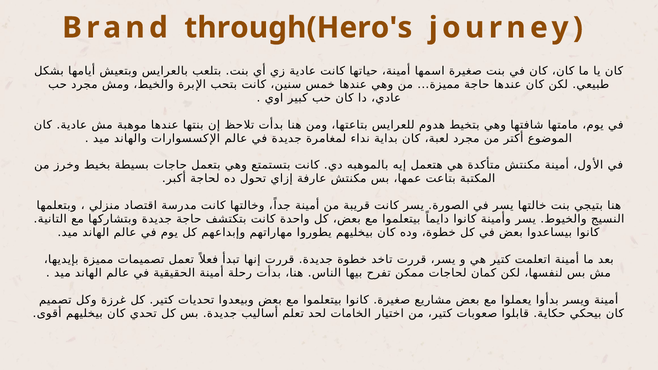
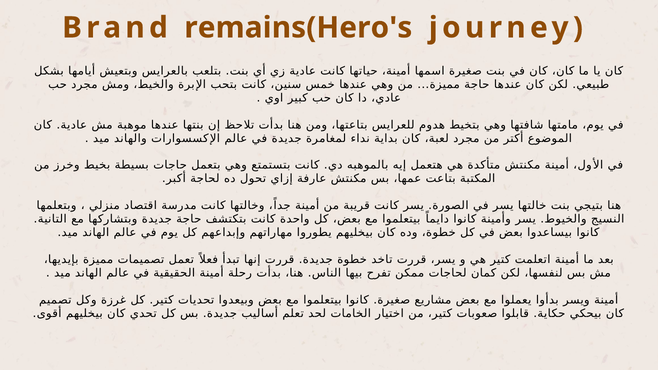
through(Hero's: through(Hero's -> remains(Hero's (298, 28)
